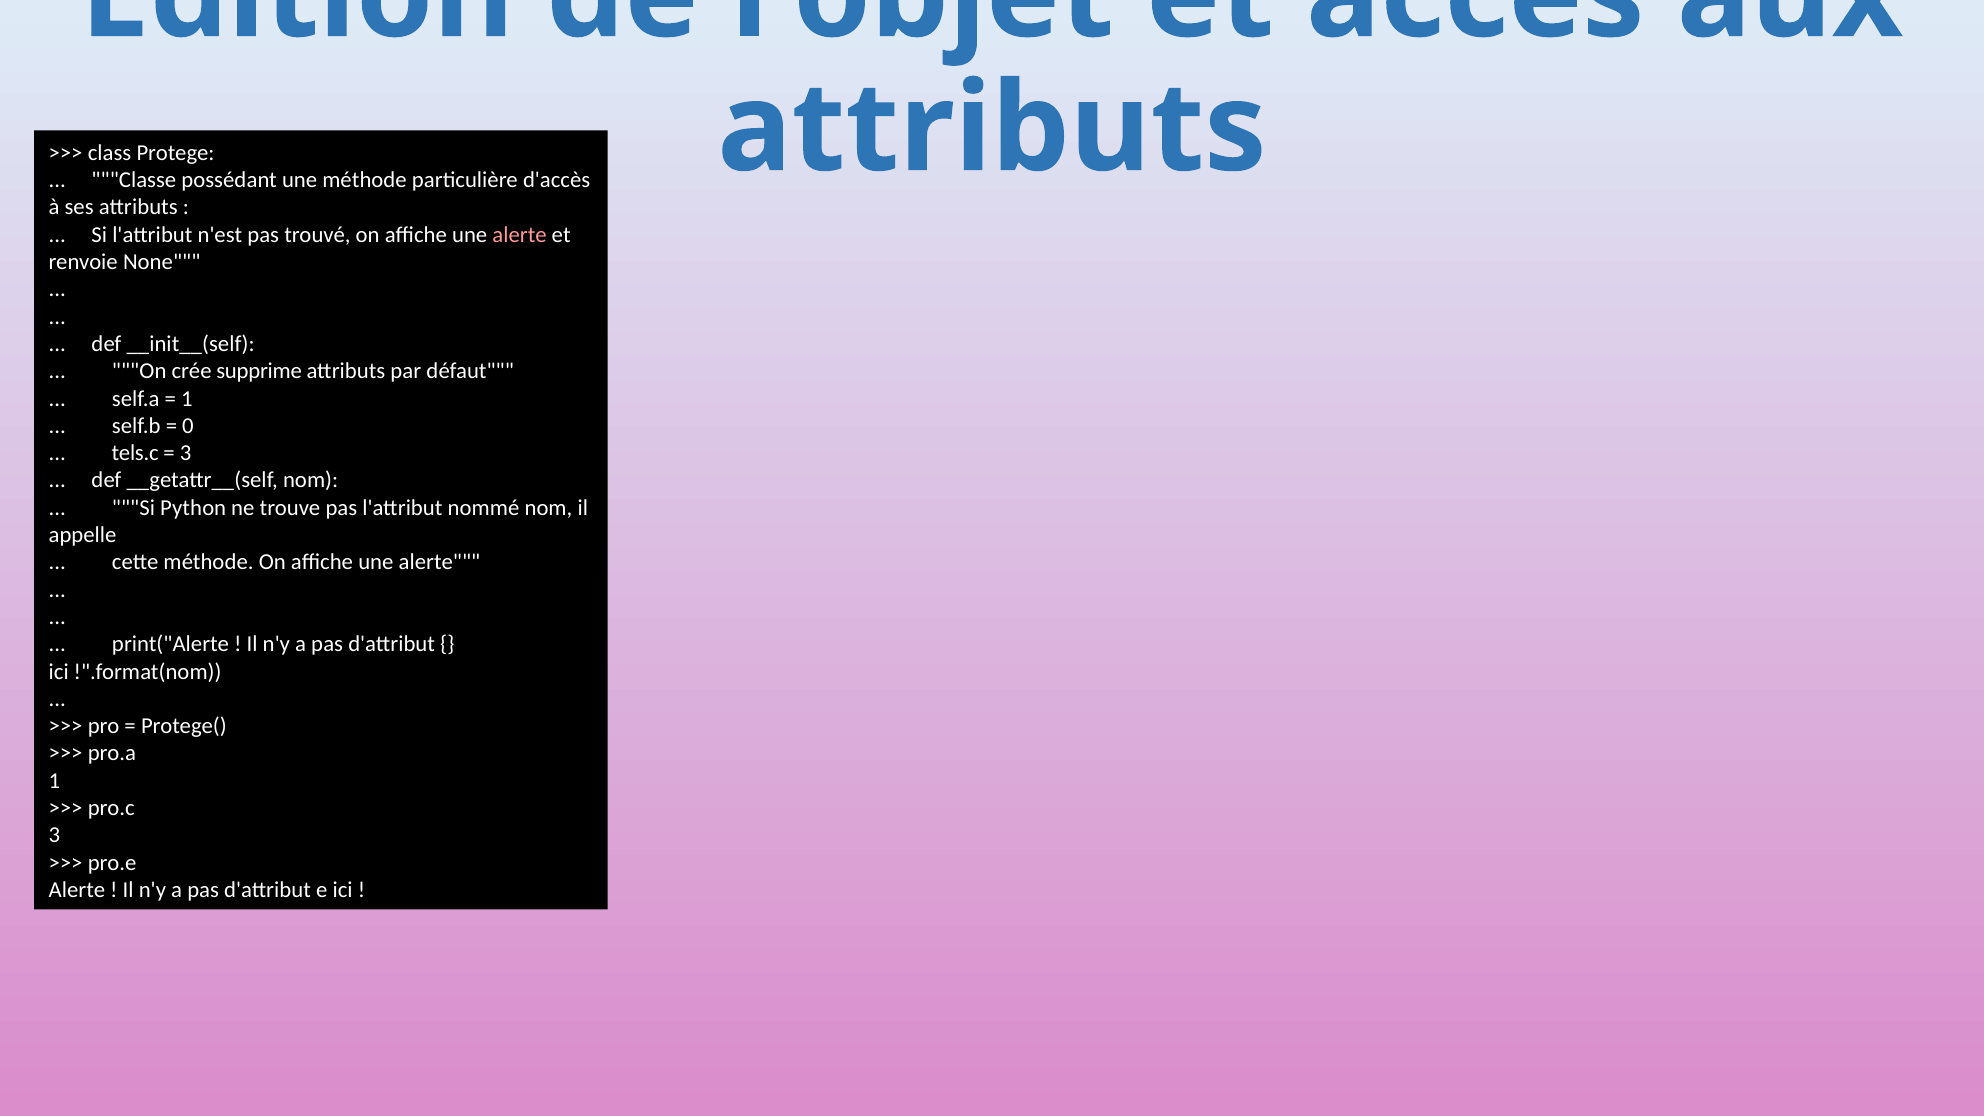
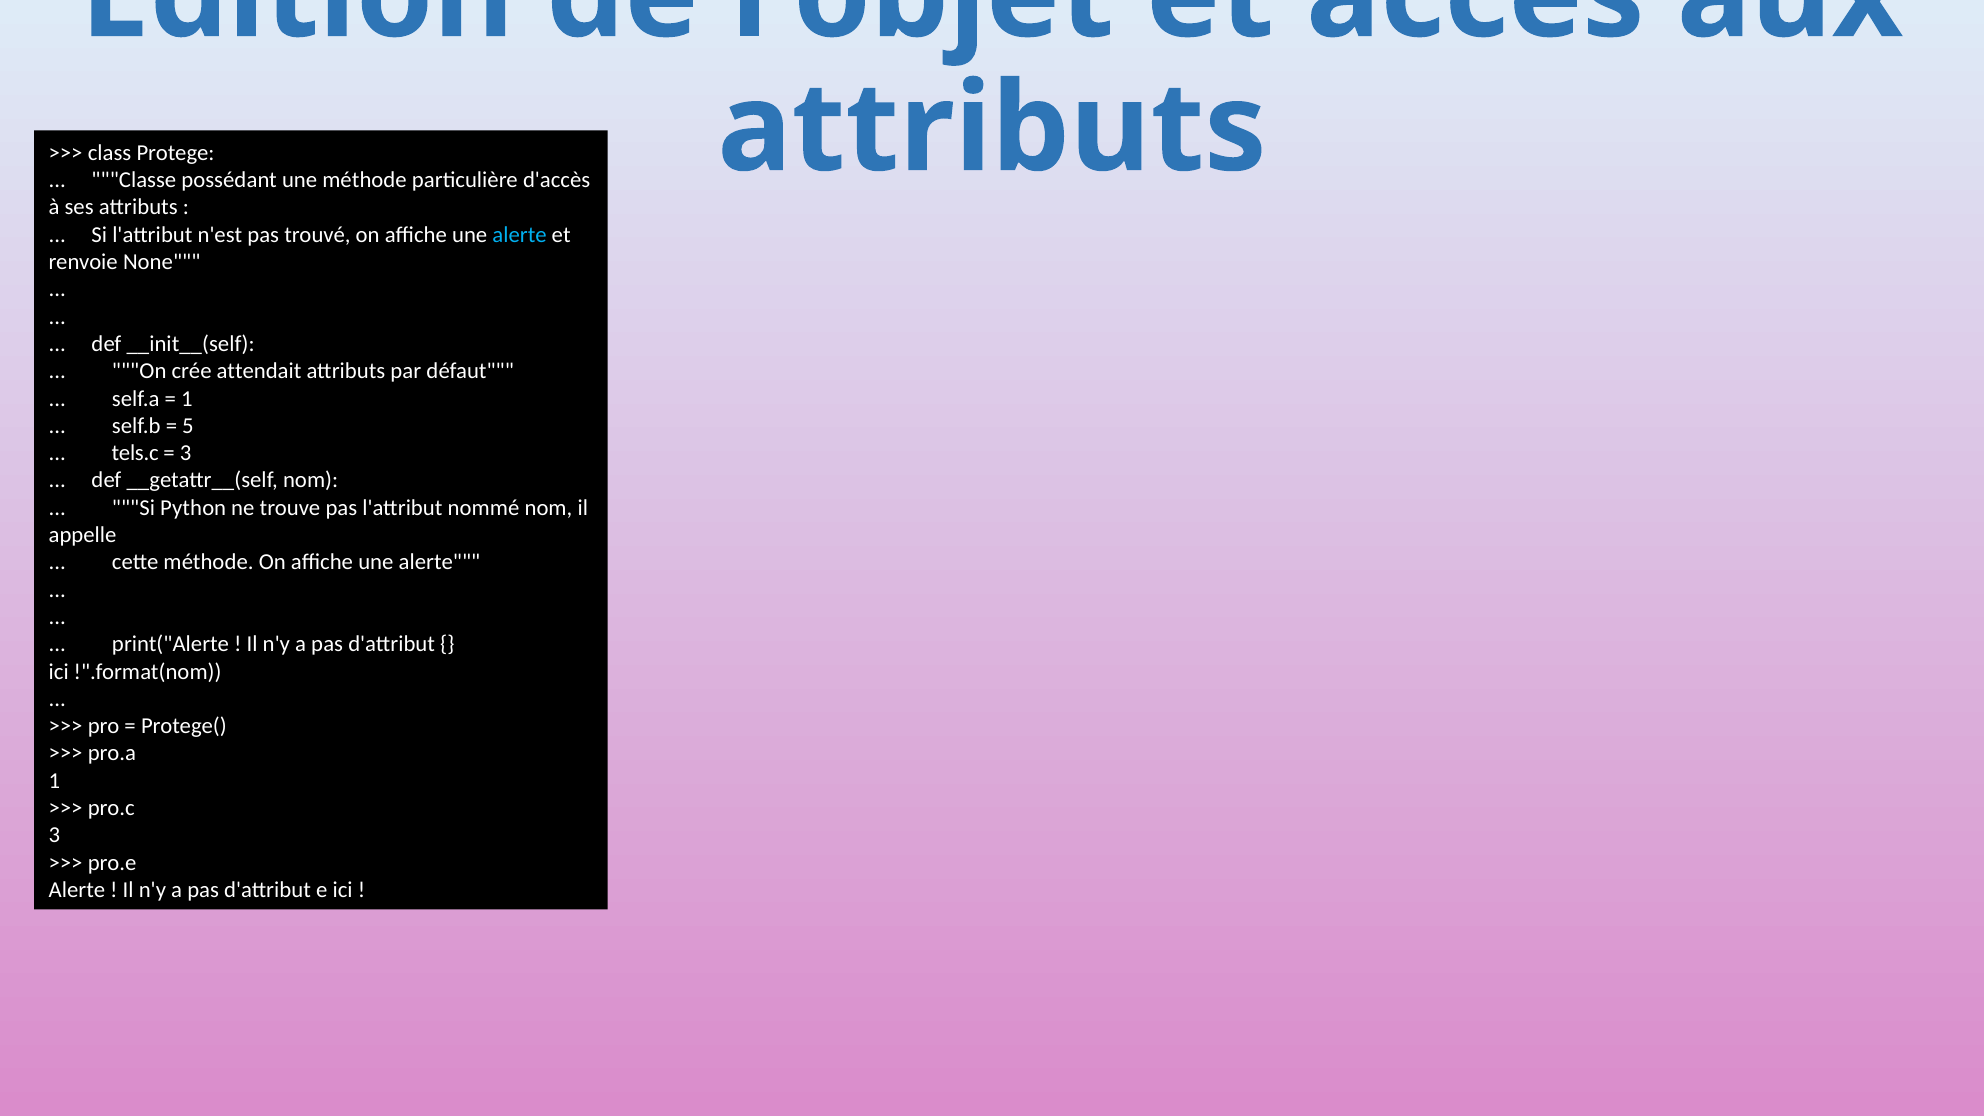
alerte colour: pink -> light blue (520, 235)
supprime: supprime -> attendait (259, 371)
0: 0 -> 5 (188, 426)
